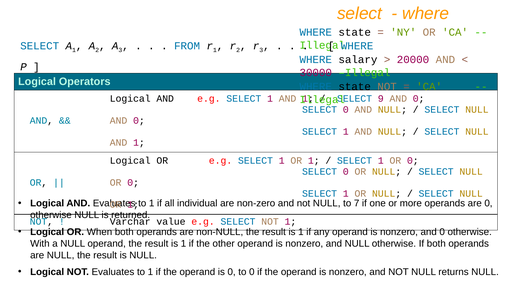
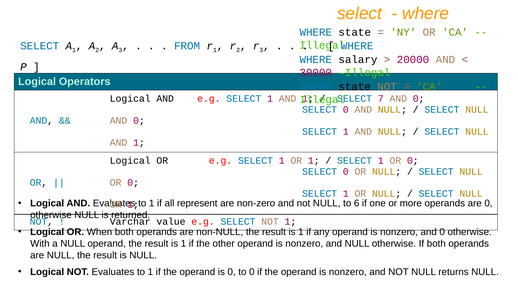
9: 9 -> 7 (381, 99)
individual: individual -> represent (197, 204)
7: 7 -> 6 (357, 204)
